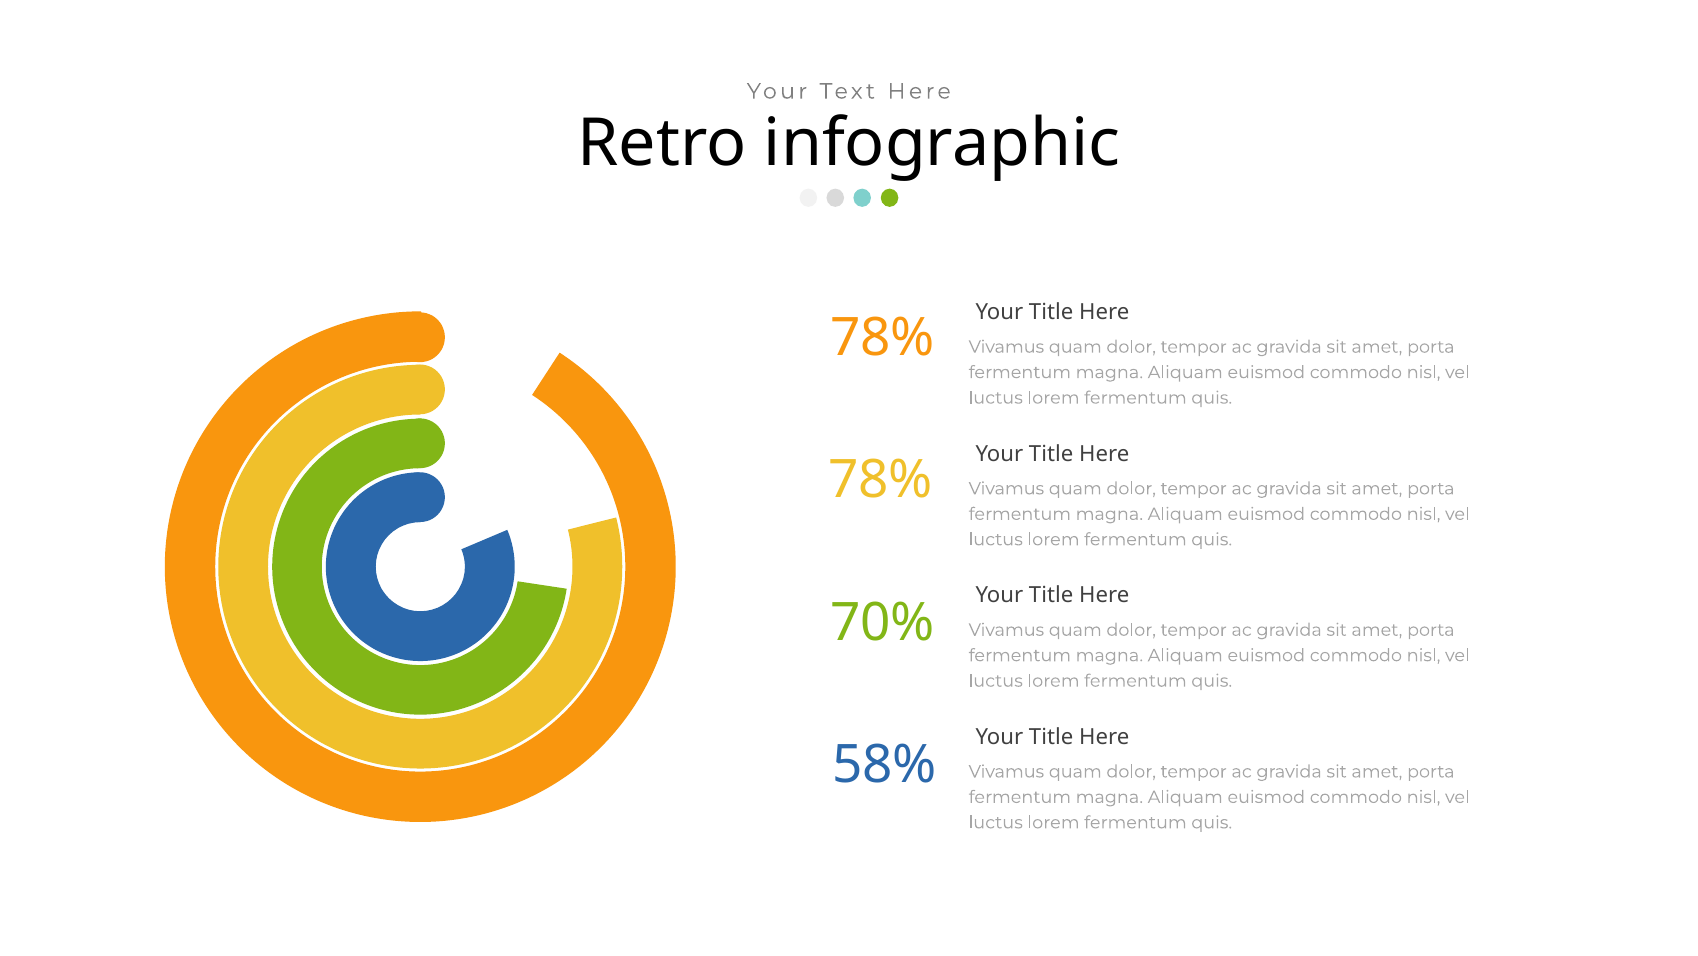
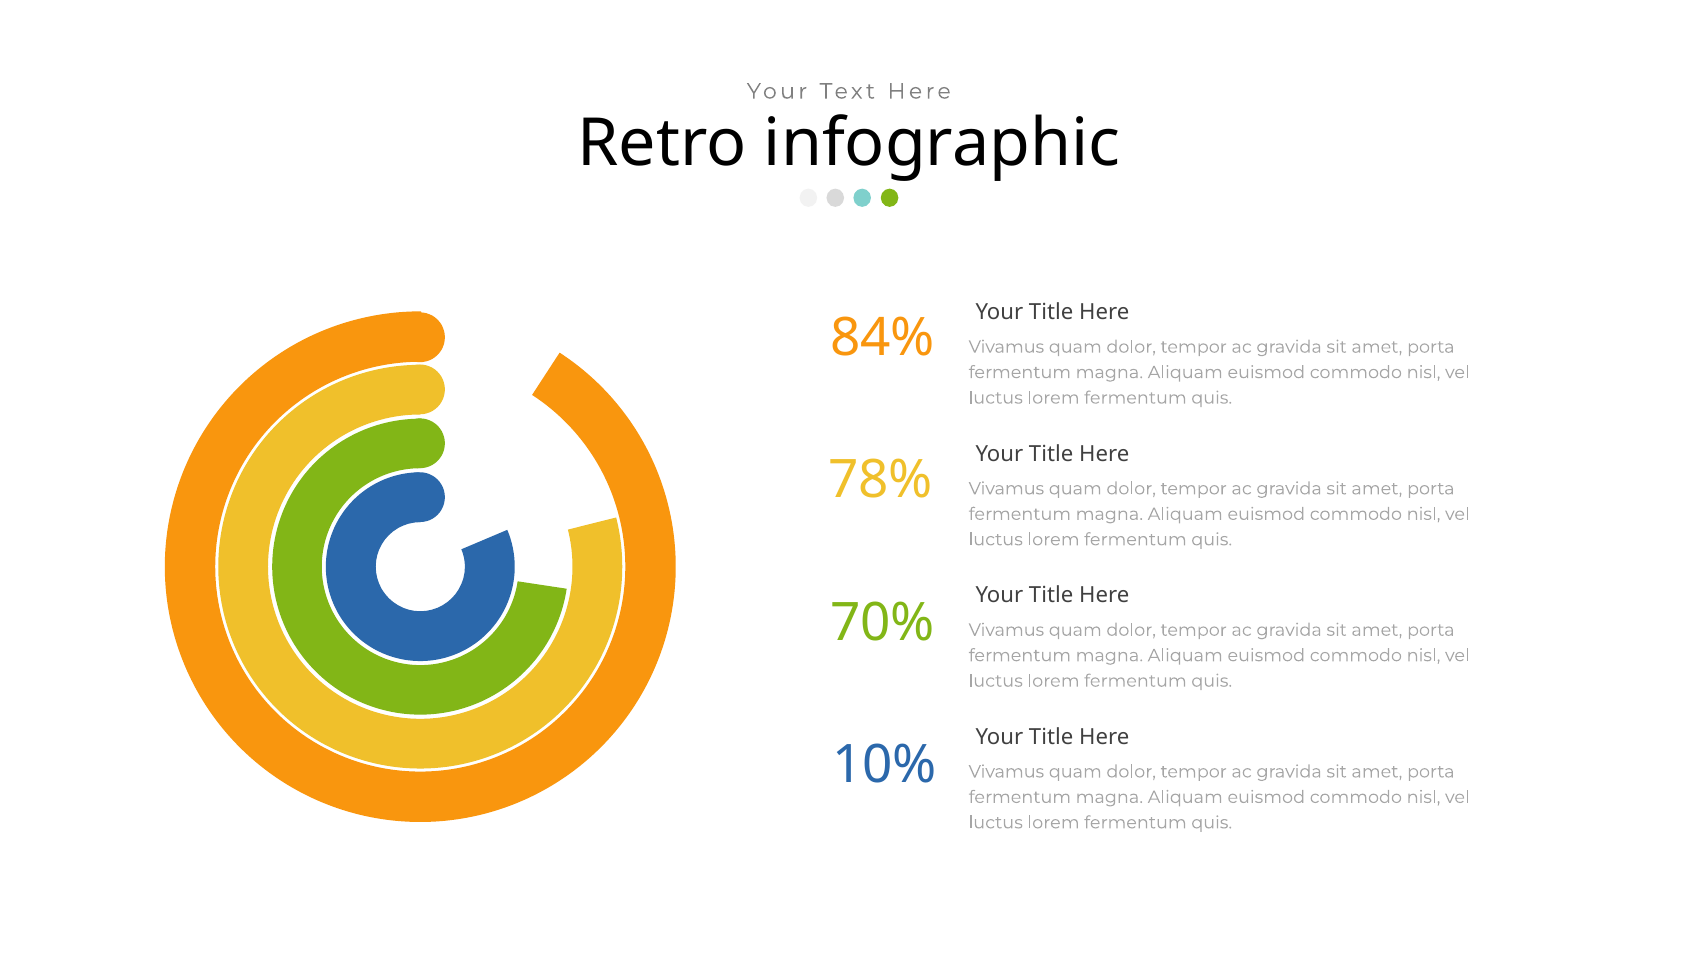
78%: 78% -> 84% (883, 339)
58%: 58% -> 10% (885, 766)
